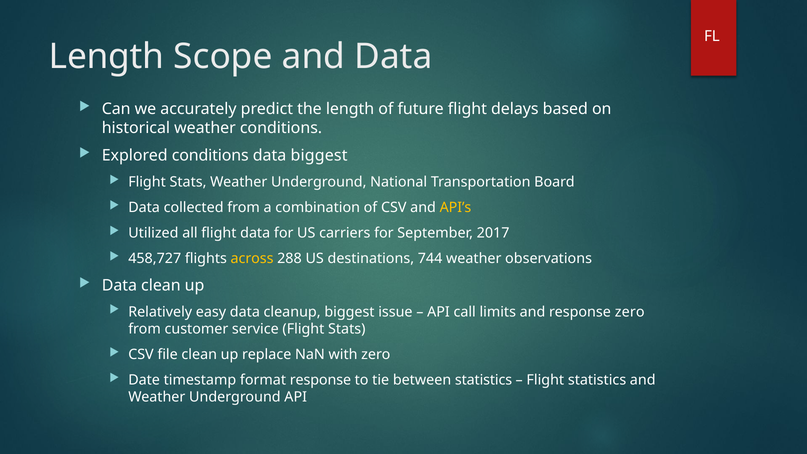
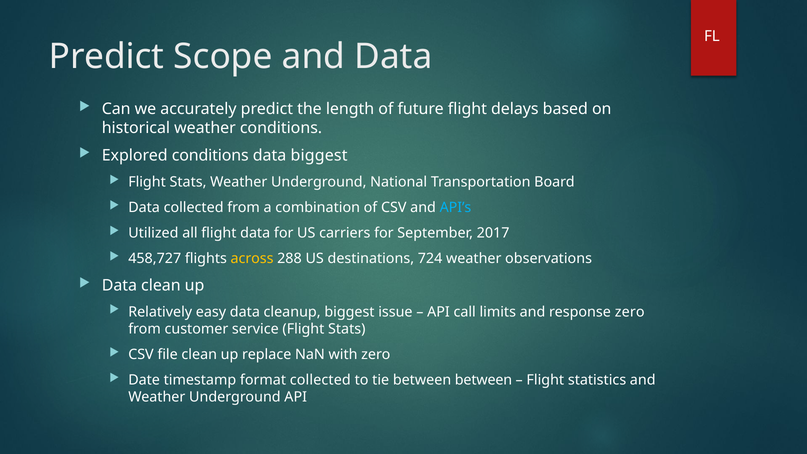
Length: Length -> Predict (107, 57)
API’s colour: yellow -> light blue (455, 207)
744: 744 -> 724 (430, 259)
format response: response -> collected (320, 380)
between statistics: statistics -> between (484, 380)
